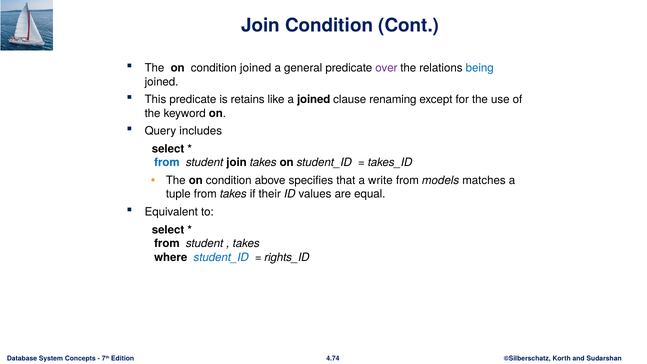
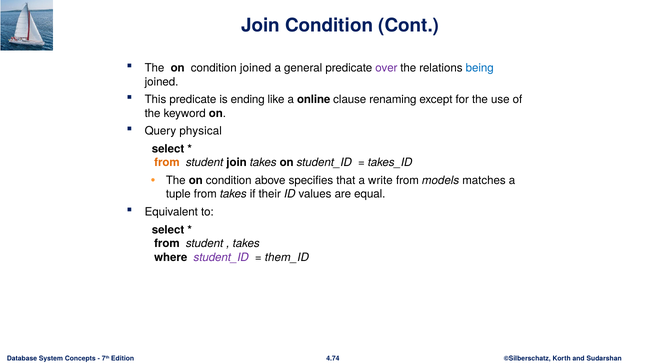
retains: retains -> ending (248, 100)
a joined: joined -> online (314, 100)
includes: includes -> physical (201, 131)
from colour: blue -> orange (167, 163)
student_ID colour: blue -> purple (221, 257)
rights_ID: rights_ID -> them_ID (287, 257)
